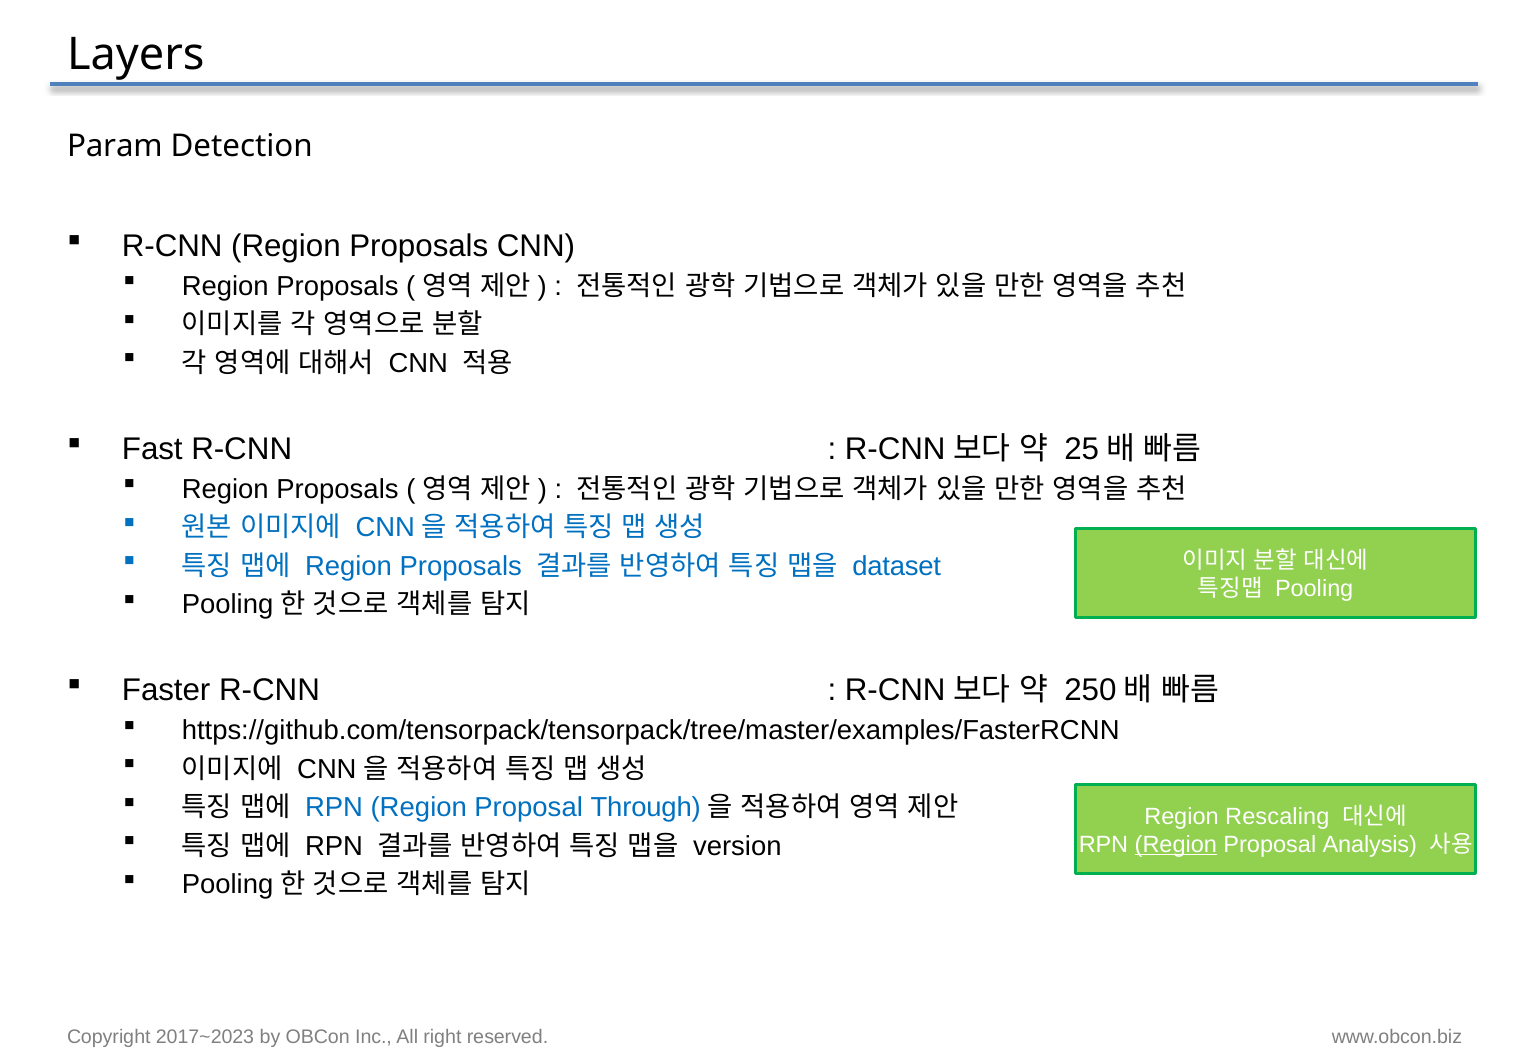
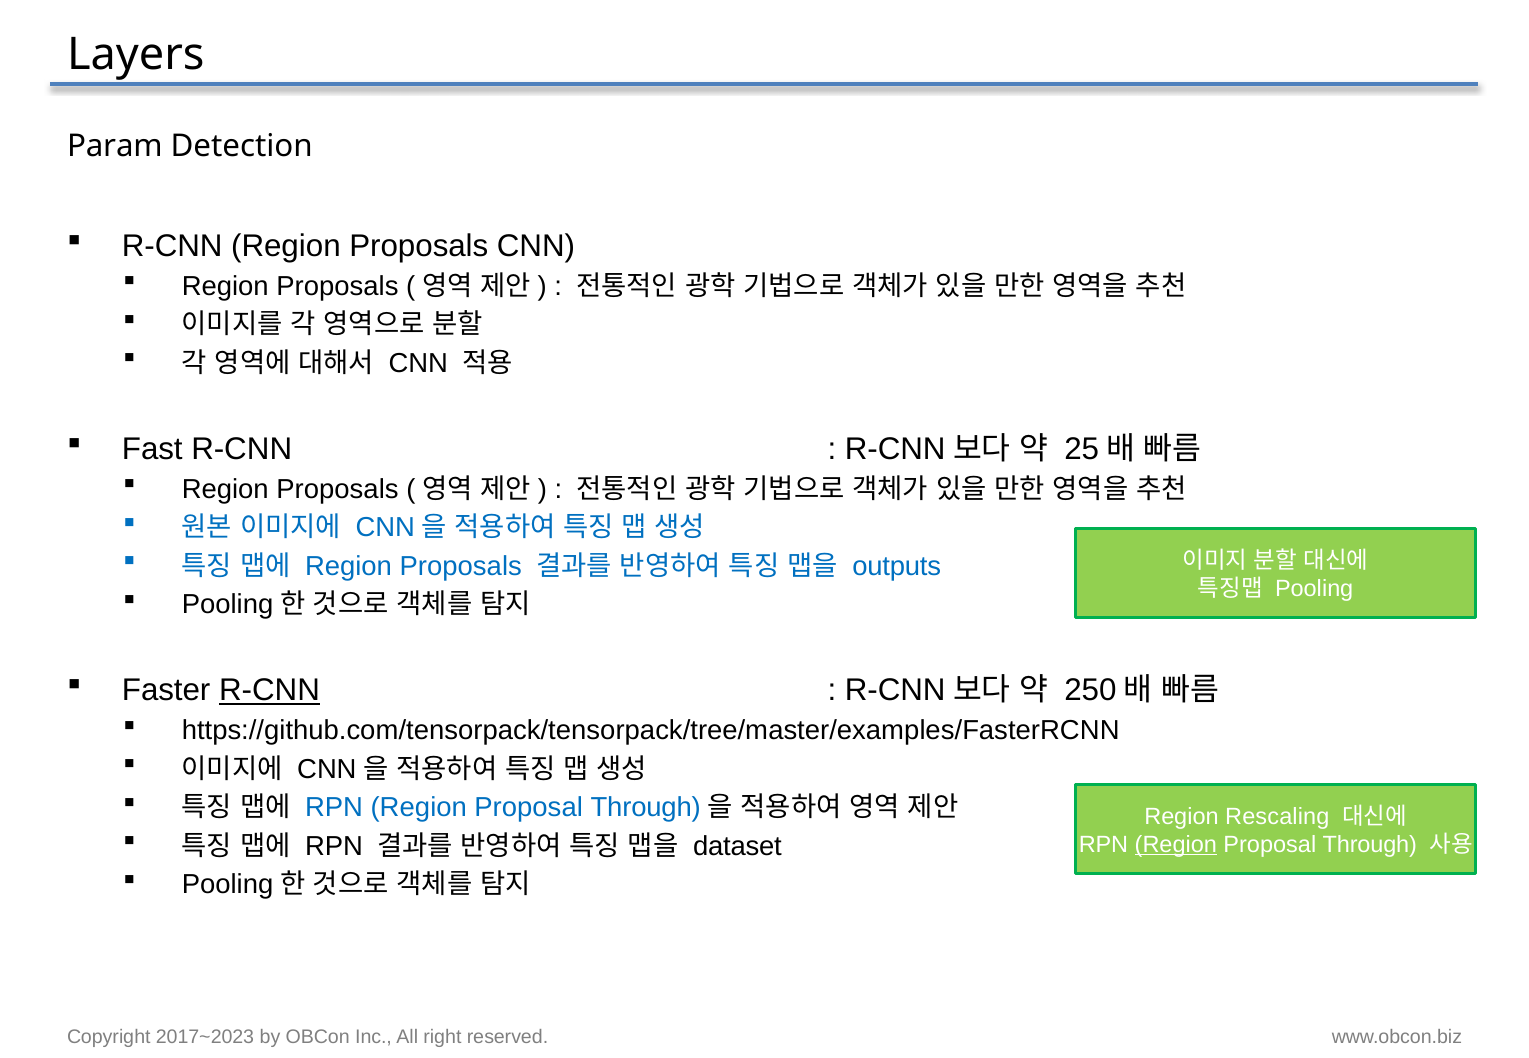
dataset: dataset -> outputs (897, 567)
R-CNN underline: none -> present (269, 691)
version: version -> dataset (737, 847)
Analysis: Analysis -> Through (1370, 845)
